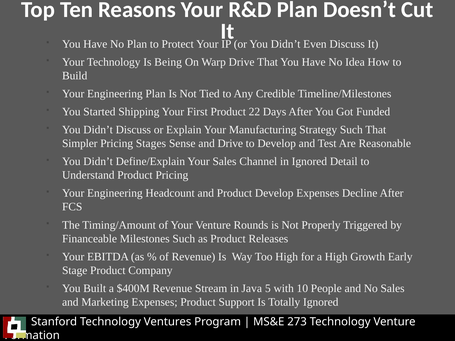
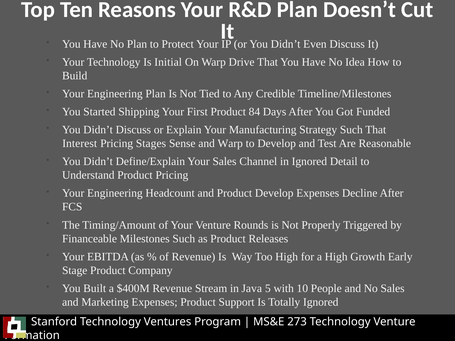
Being: Being -> Initial (168, 62)
22: 22 -> 84 (254, 112)
Simpler: Simpler -> Interest (80, 144)
and Drive: Drive -> Warp (230, 144)
